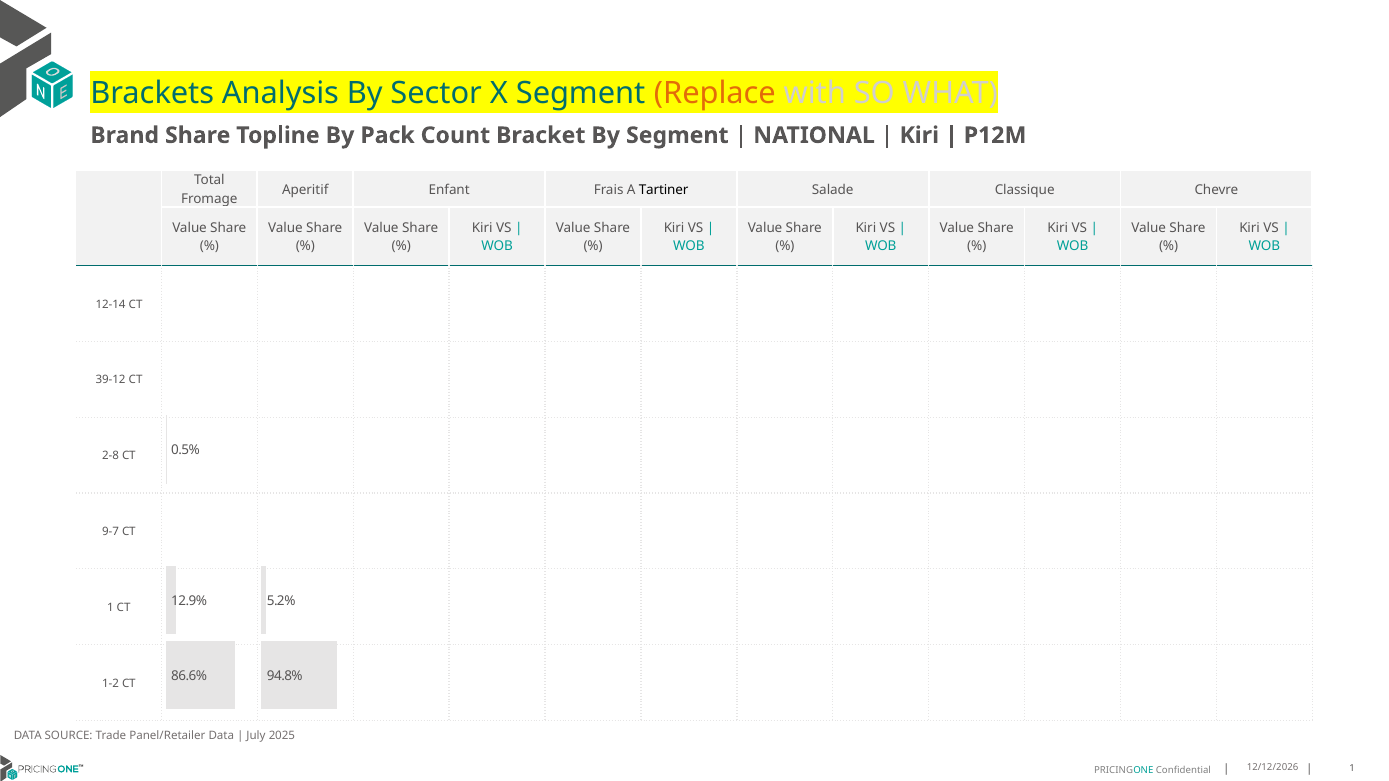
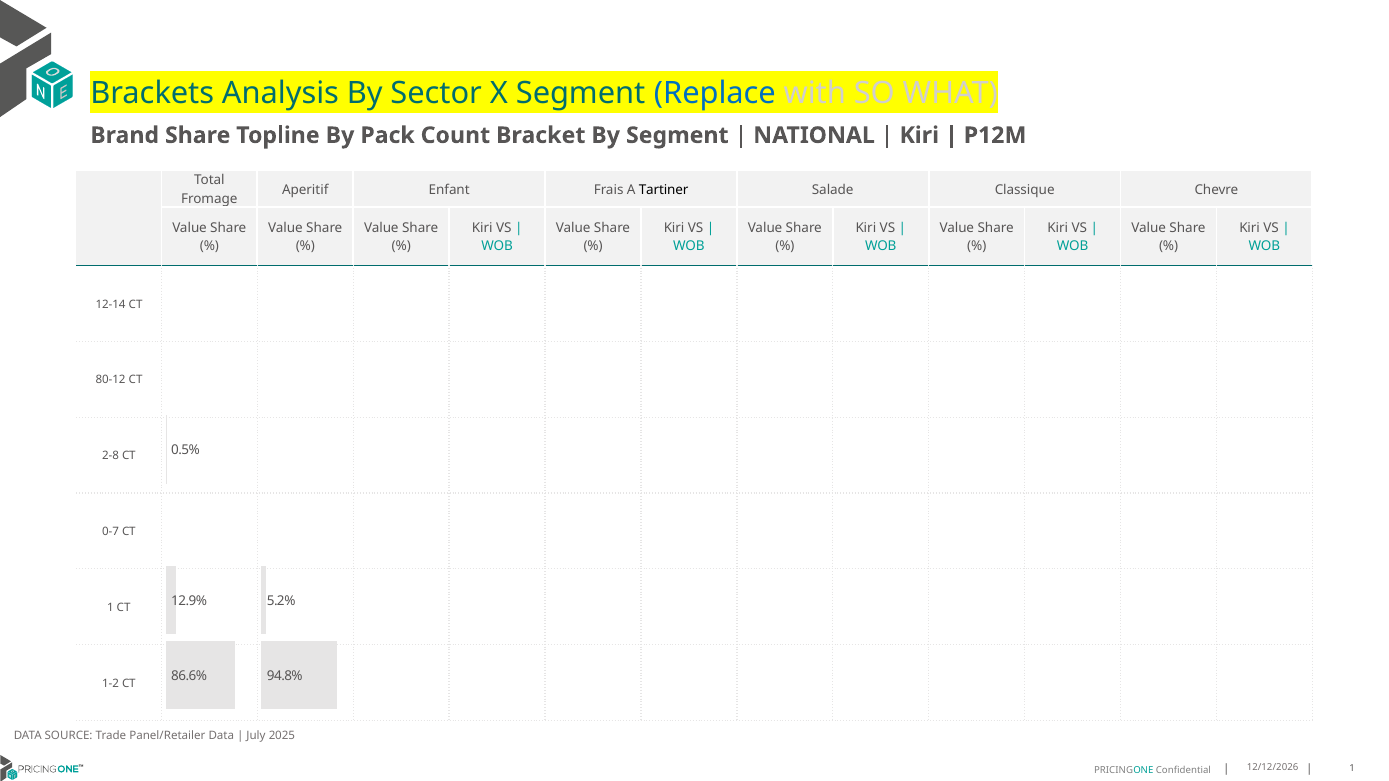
Replace colour: orange -> blue (715, 93)
39-12: 39-12 -> 80-12 (111, 380)
9-7: 9-7 -> 0-7 (111, 532)
